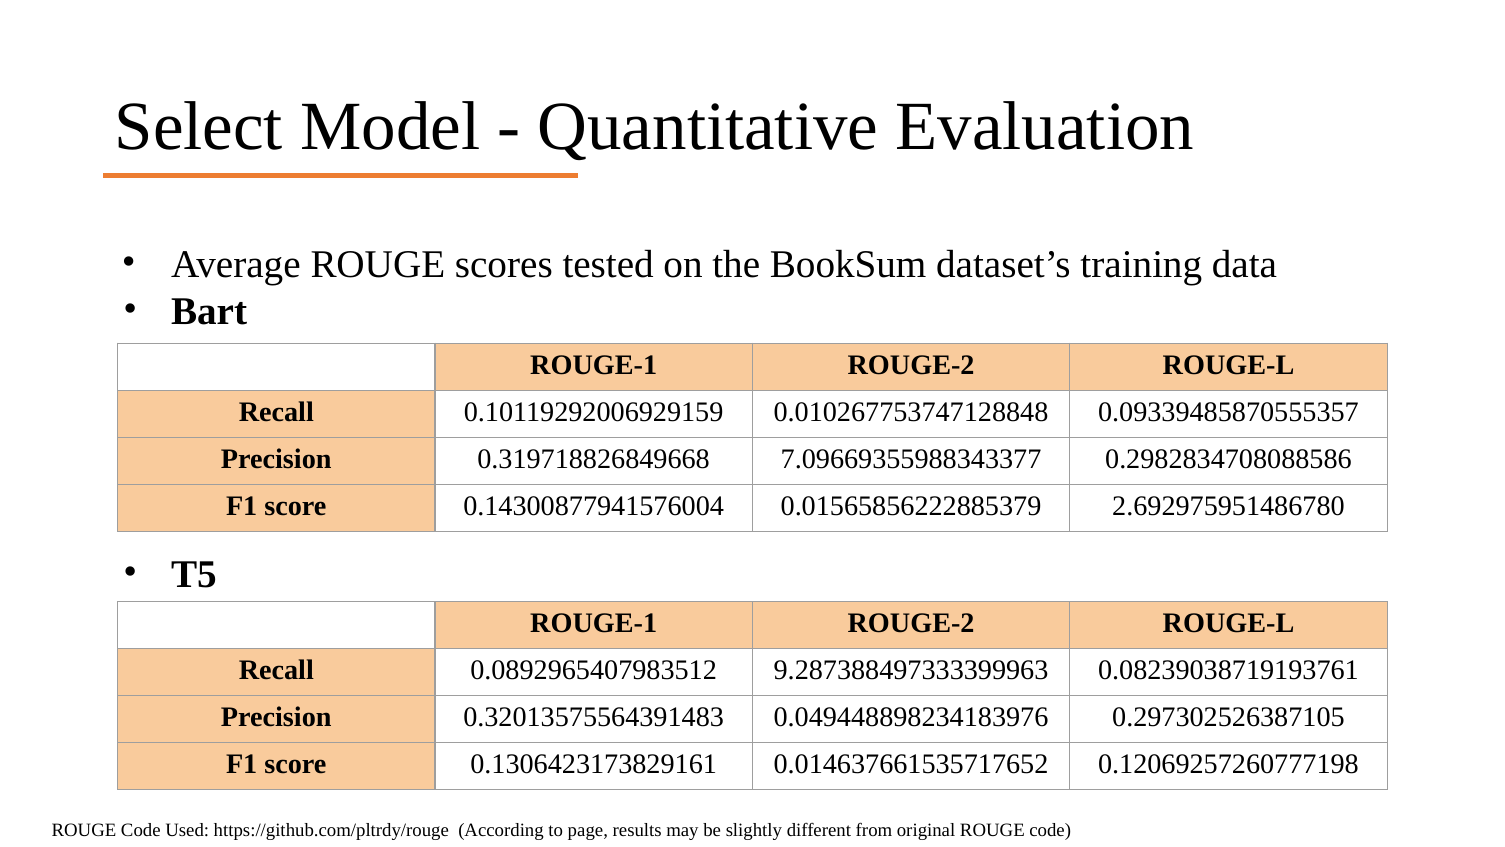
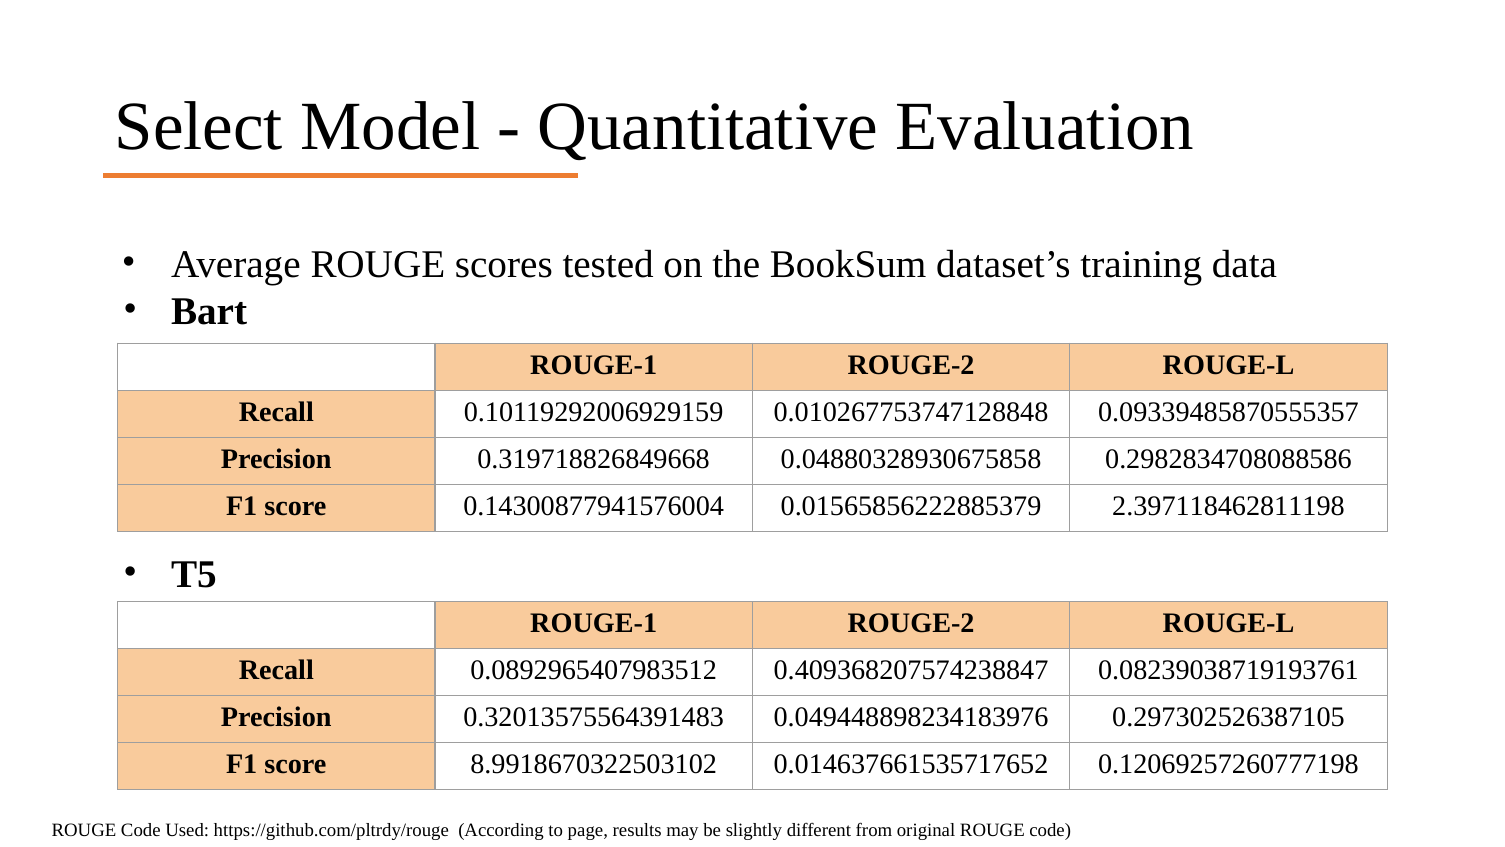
7.09669355988343377: 7.09669355988343377 -> 0.04880328930675858 (911, 459)
2.692975951486780: 2.692975951486780 -> 2.397118462811198 (1228, 506)
9.287388497333399963: 9.287388497333399963 -> 0.409368207574238847 (911, 670)
0.1306423173829161: 0.1306423173829161 -> 8.9918670322503102 (594, 764)
